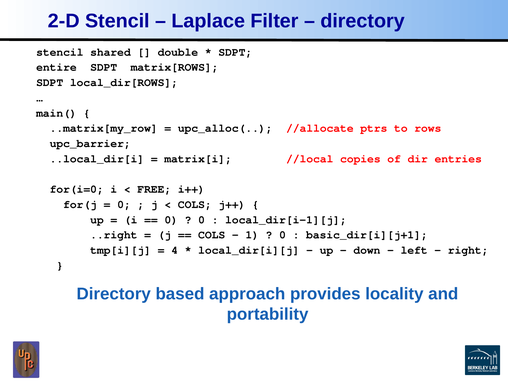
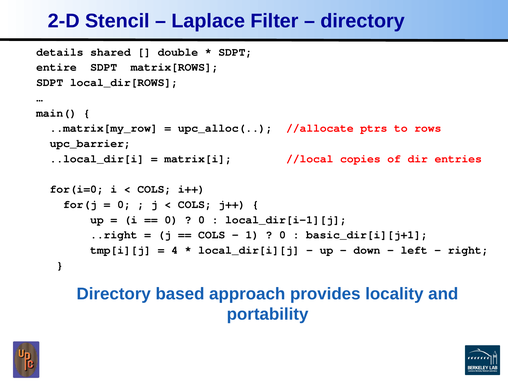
stencil: stencil -> details (60, 52)
FREE: FREE -> COLS (154, 189)
